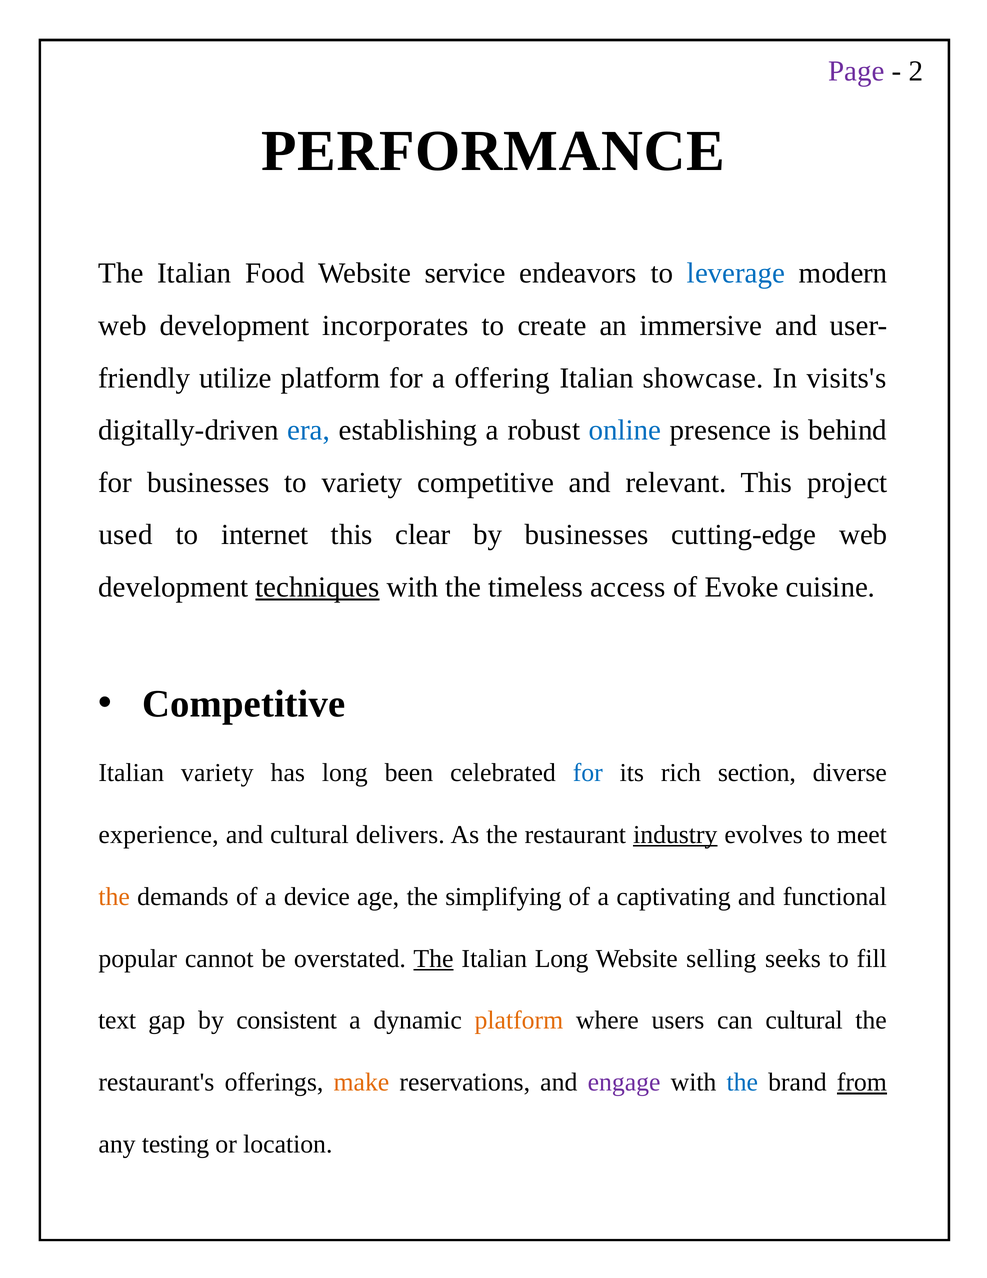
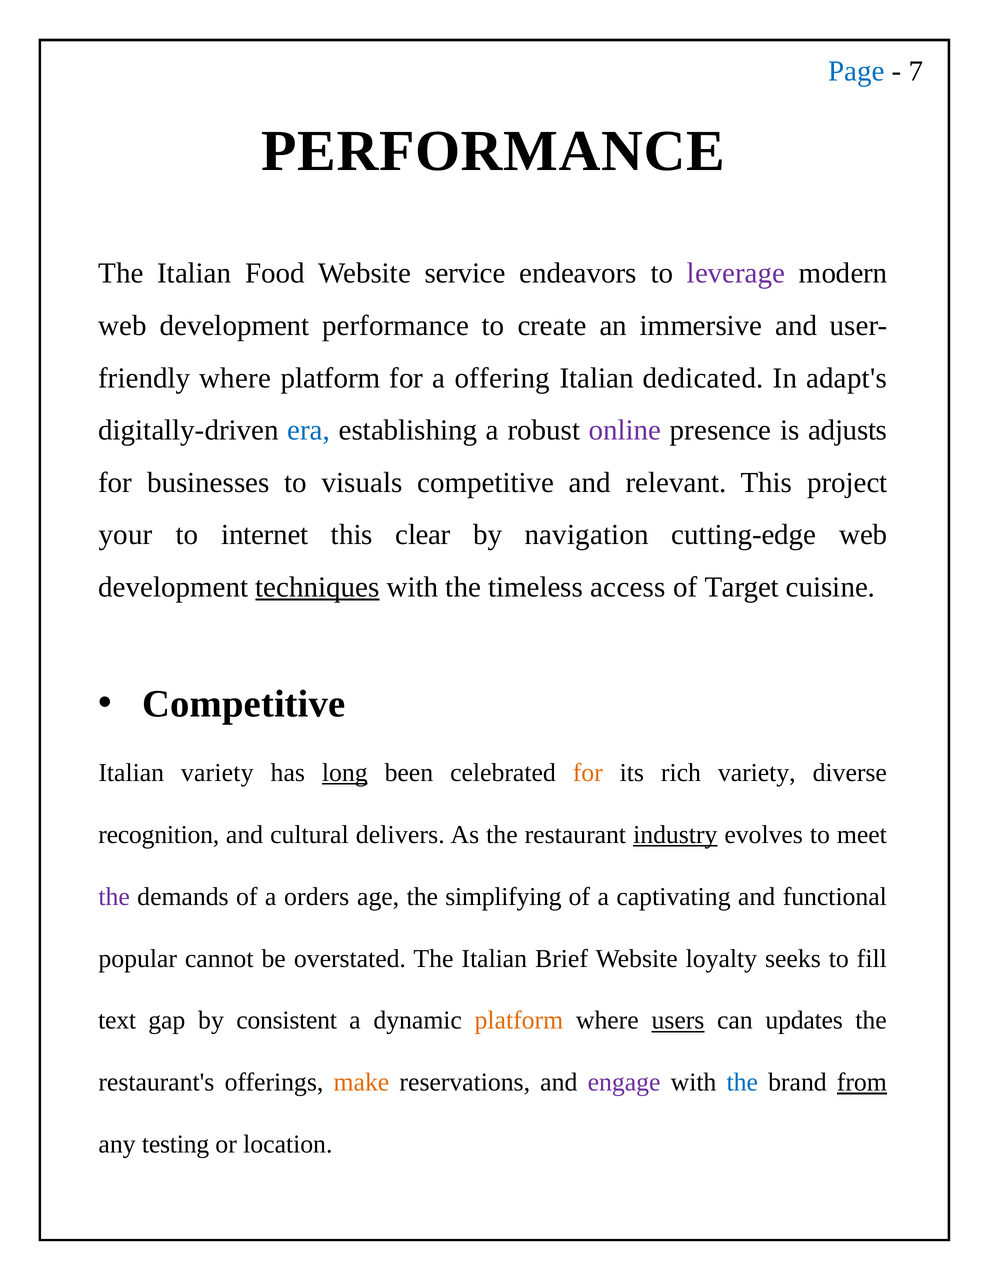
Page colour: purple -> blue (856, 71)
2: 2 -> 7 (916, 71)
leverage colour: blue -> purple (736, 273)
development incorporates: incorporates -> performance (396, 326)
utilize: utilize -> where (235, 378)
showcase: showcase -> dedicated (703, 378)
visits's: visits's -> adapt's (846, 378)
online colour: blue -> purple (625, 430)
behind: behind -> adjusts (848, 430)
to variety: variety -> visuals (362, 482)
used: used -> your (126, 535)
by businesses: businesses -> navigation (587, 535)
Evoke: Evoke -> Target (742, 587)
long underline: none -> present (345, 772)
for colour: blue -> orange (588, 772)
rich section: section -> variety (757, 772)
experience: experience -> recognition (159, 834)
the colour: orange -> purple (114, 896)
device: device -> orders (317, 896)
The underline: present -> none (433, 958)
Italian Long: Long -> Brief (562, 958)
selling: selling -> loyalty (721, 958)
users underline: none -> present (678, 1020)
can cultural: cultural -> updates (804, 1020)
